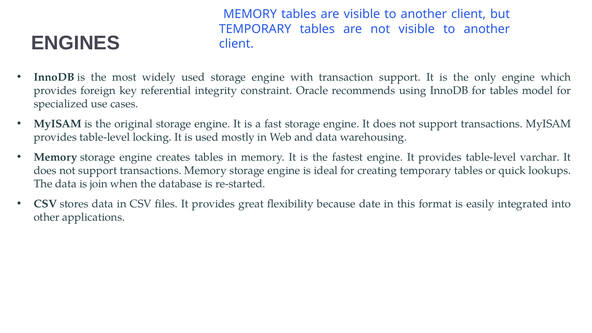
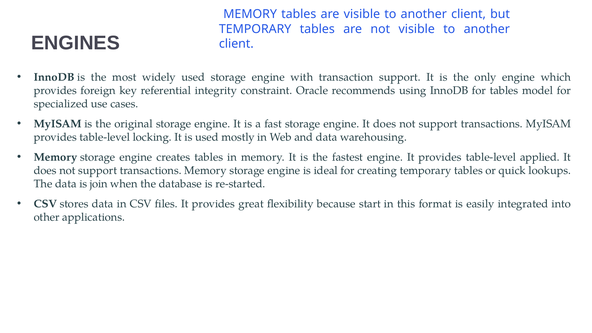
varchar: varchar -> applied (540, 157)
date: date -> start (370, 204)
